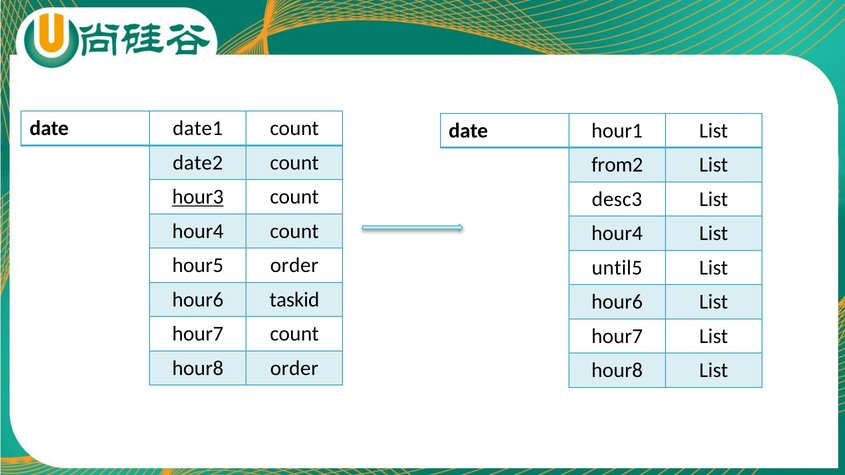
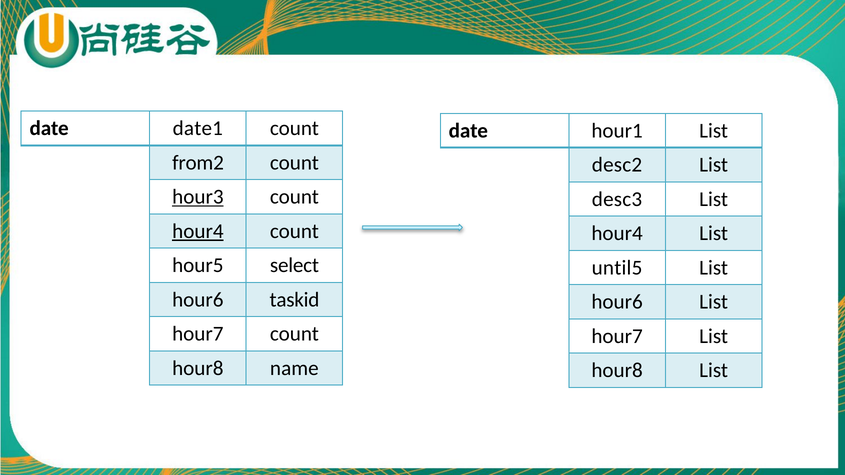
date2: date2 -> from2 (198, 163)
from2: from2 -> desc2 (617, 165)
hour4 underline: none -> present (198, 231)
hour5 order: order -> select (294, 266)
hour8 order: order -> name (294, 368)
